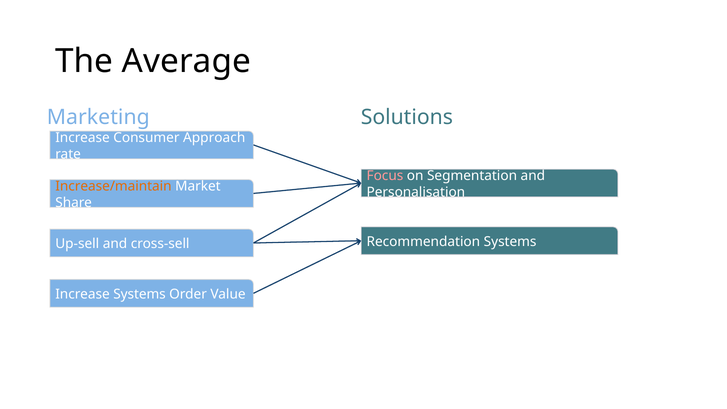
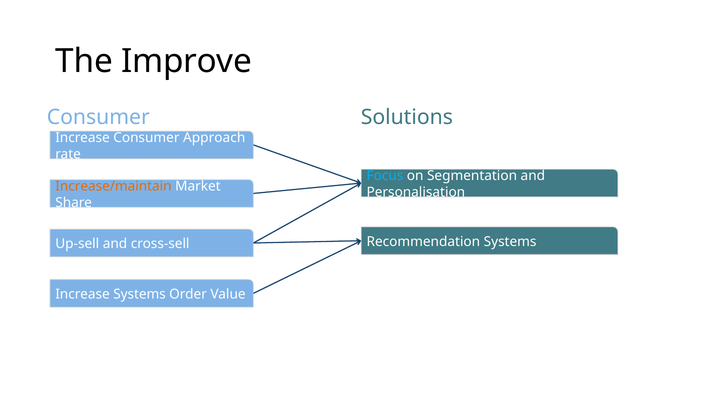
Average: Average -> Improve (187, 61)
Marketing: Marketing -> Consumer (98, 117)
Focus colour: pink -> light blue (385, 176)
